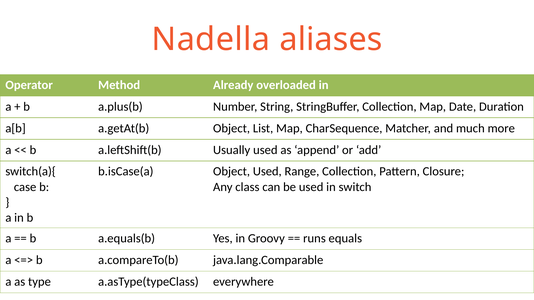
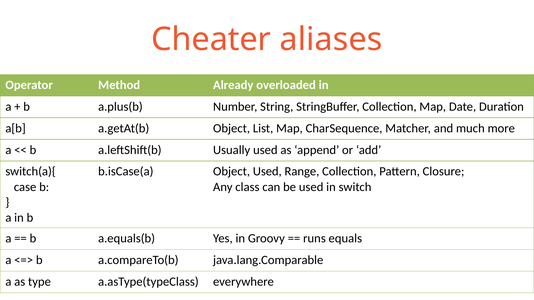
Nadella: Nadella -> Cheater (211, 39)
